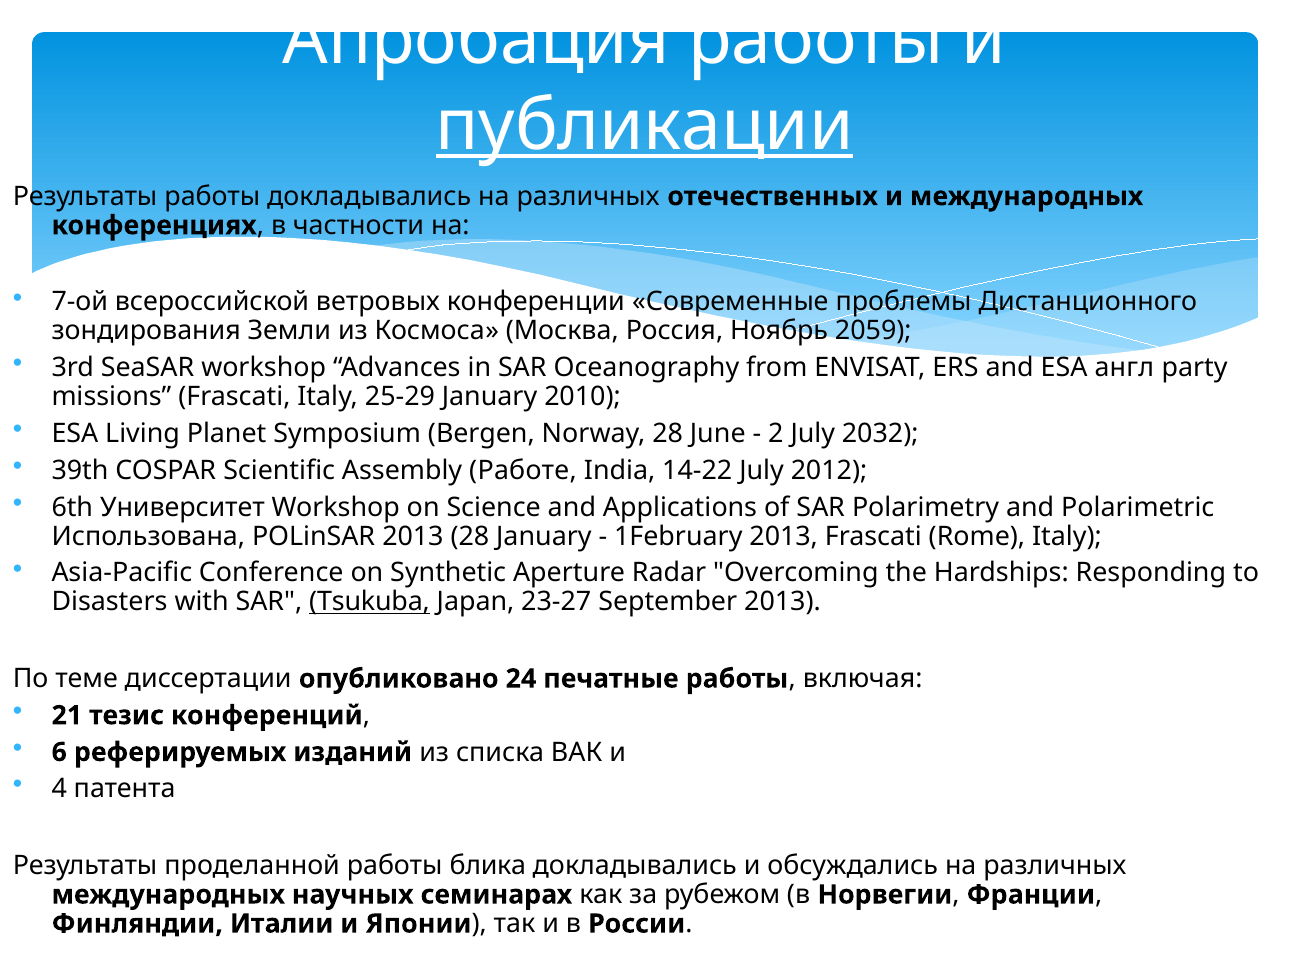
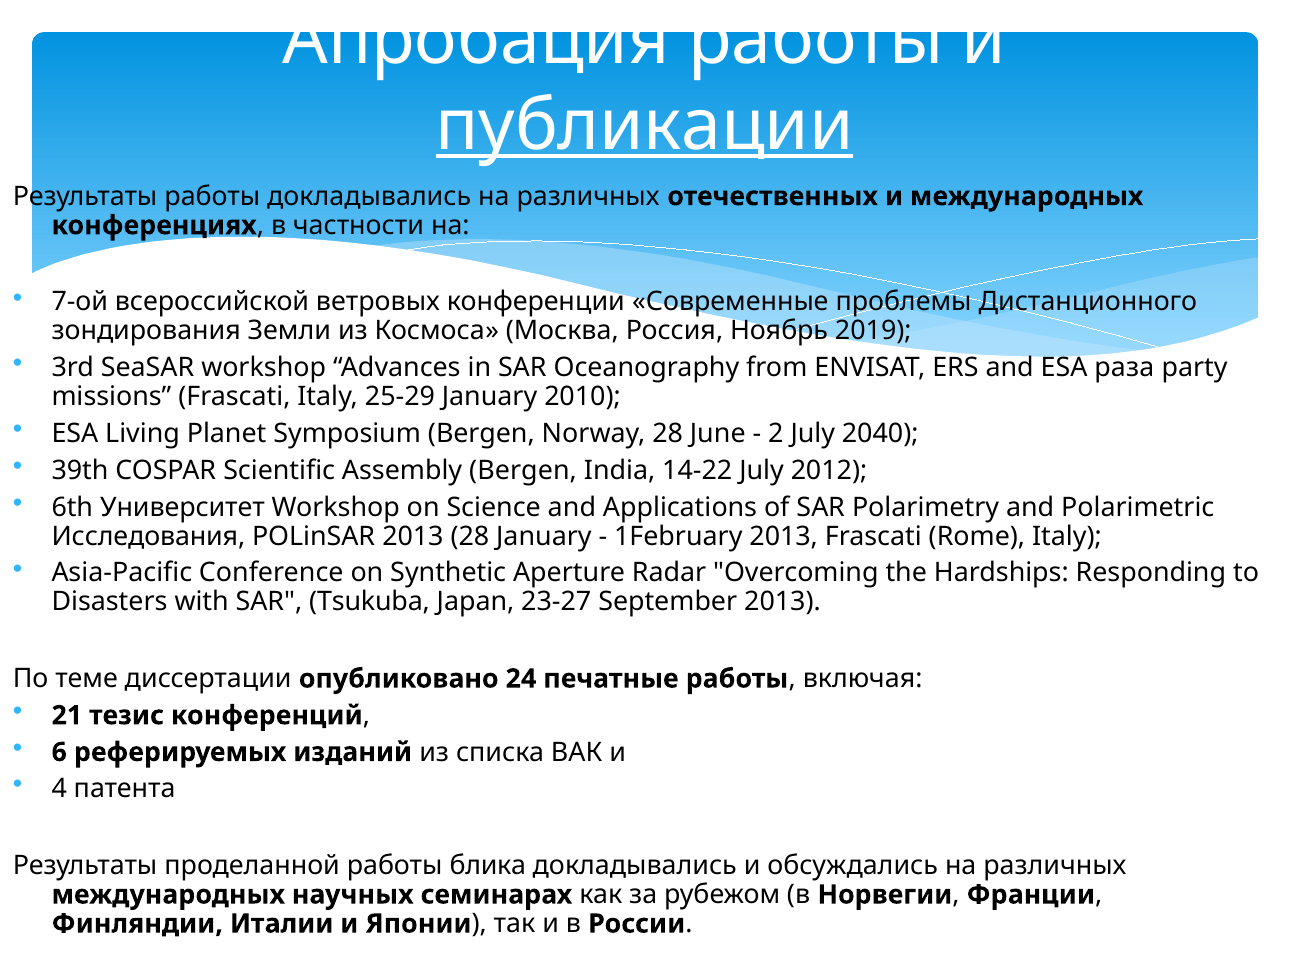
2059: 2059 -> 2019 (873, 331)
англ: англ -> раза (1124, 368)
2032: 2032 -> 2040 (880, 434)
Assembly Работе: Работе -> Bergen (523, 470)
Использована: Использована -> Исследования (148, 536)
Tsukuba underline: present -> none (370, 602)
